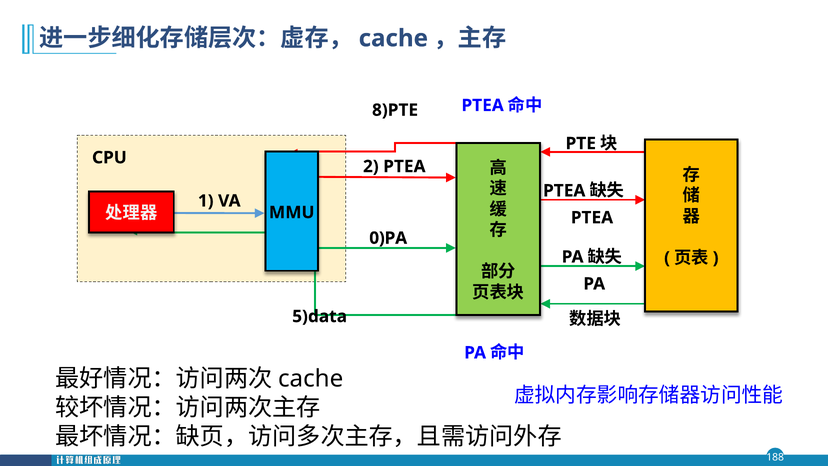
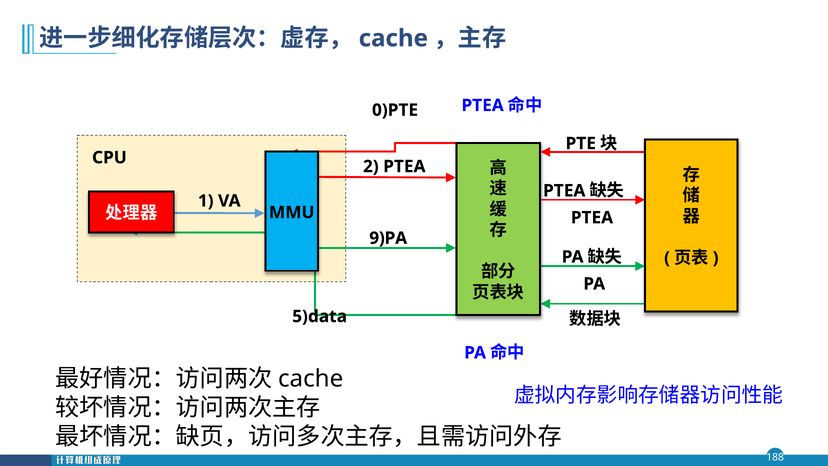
8)PTE: 8)PTE -> 0)PTE (395, 110)
0)PA: 0)PA -> 9)PA (388, 238)
